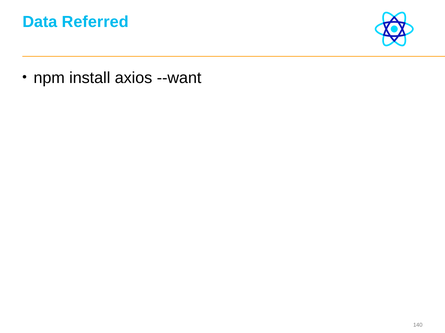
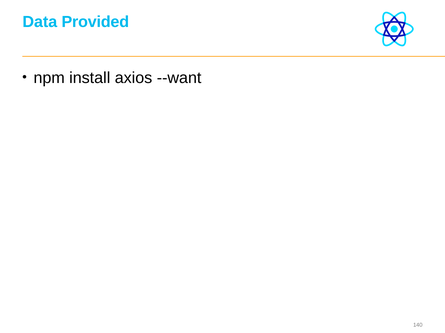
Referred: Referred -> Provided (95, 22)
